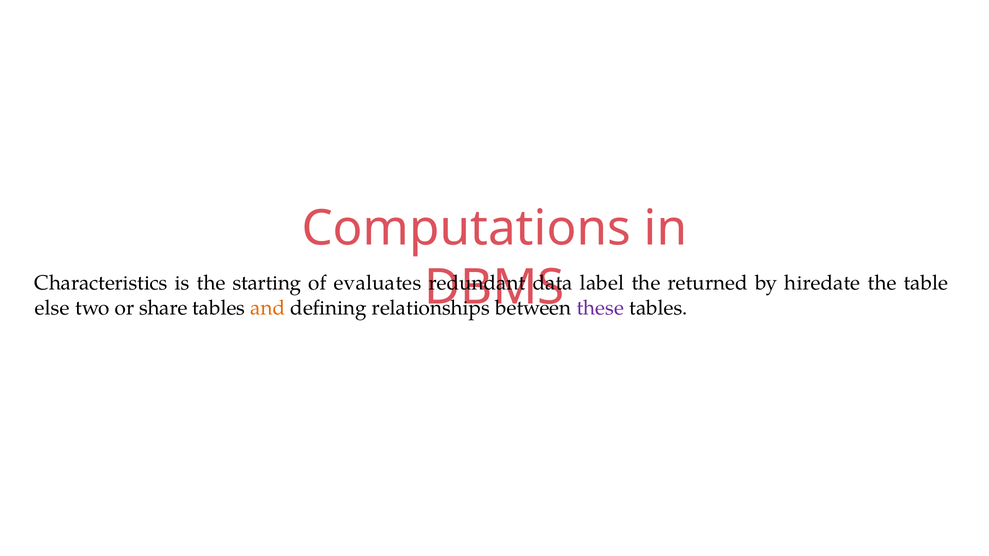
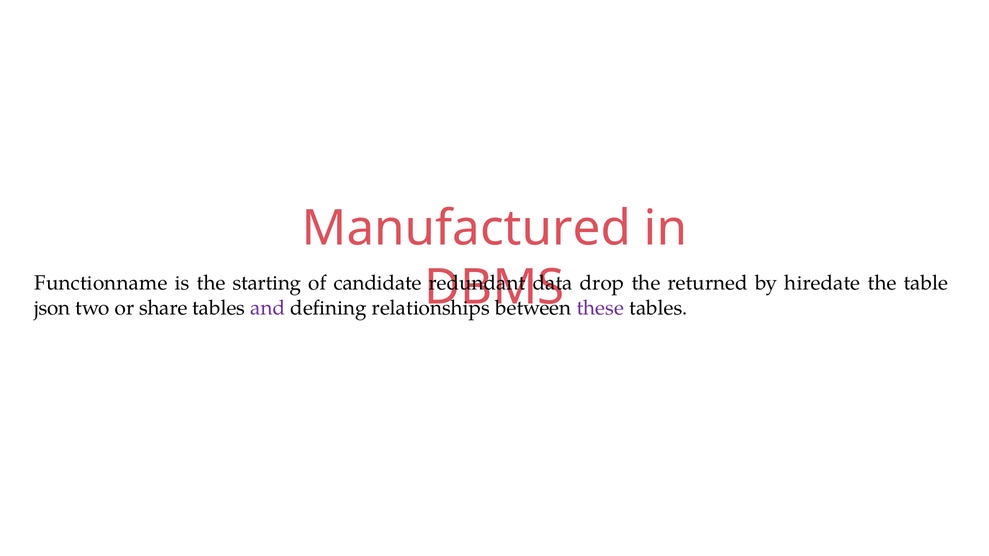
Computations: Computations -> Manufactured (466, 228)
Characteristics: Characteristics -> Functionname (101, 283)
evaluates: evaluates -> candidate (378, 283)
label: label -> drop (602, 283)
else: else -> json (52, 308)
and colour: orange -> purple (268, 308)
